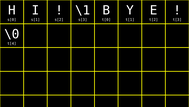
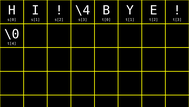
\1: \1 -> \4 (83, 10)
